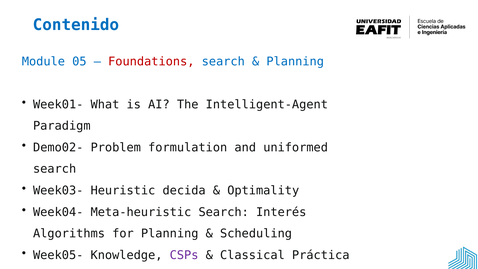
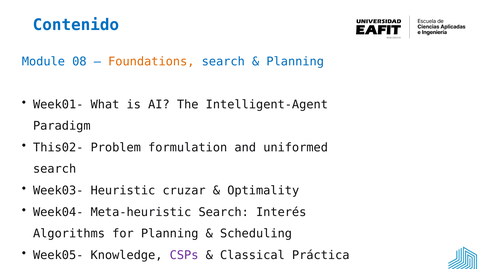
05: 05 -> 08 (79, 61)
Foundations colour: red -> orange (151, 61)
Demo02-: Demo02- -> This02- (58, 147)
decida: decida -> cruzar (184, 190)
